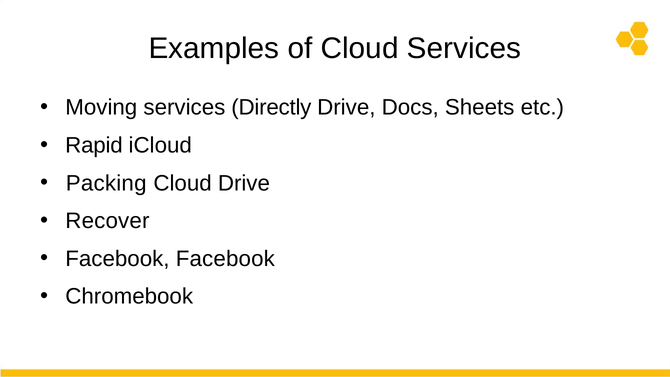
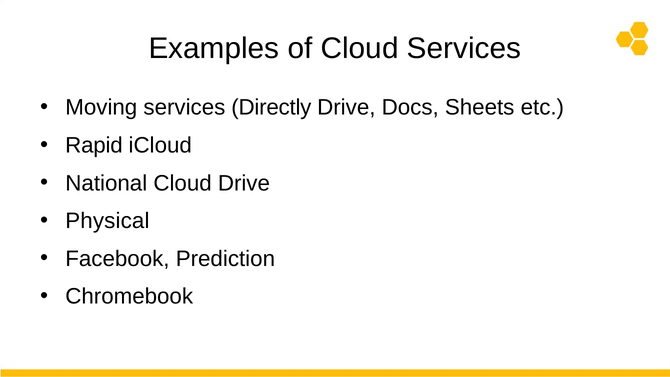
Packing: Packing -> National (106, 183)
Recover: Recover -> Physical (107, 221)
Facebook Facebook: Facebook -> Prediction (225, 259)
